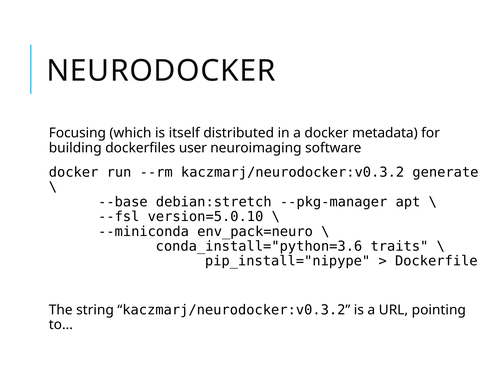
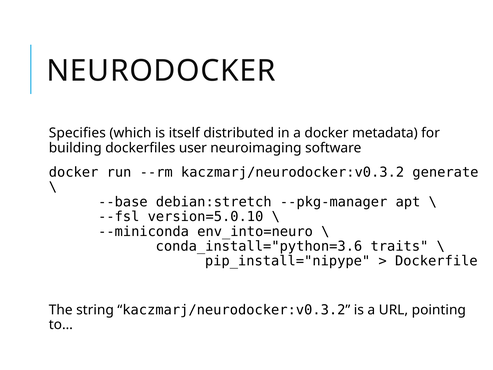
Focusing: Focusing -> Specifies (77, 133)
env_pack=neuro: env_pack=neuro -> env_into=neuro (255, 231)
